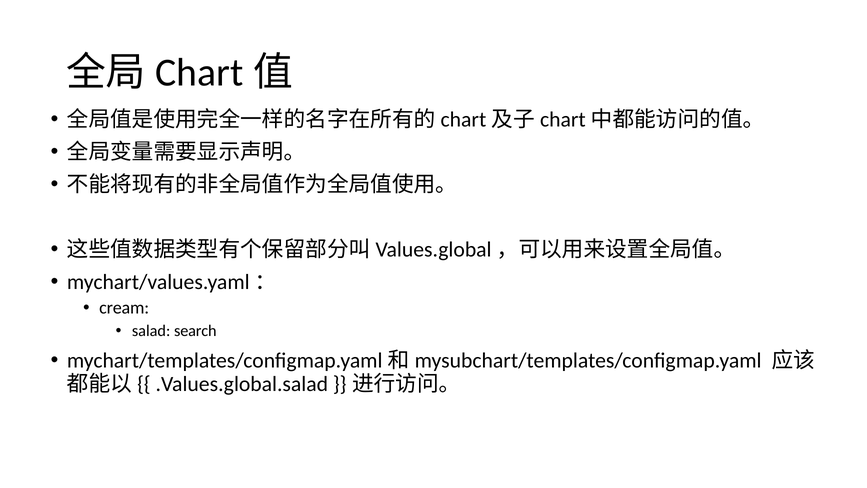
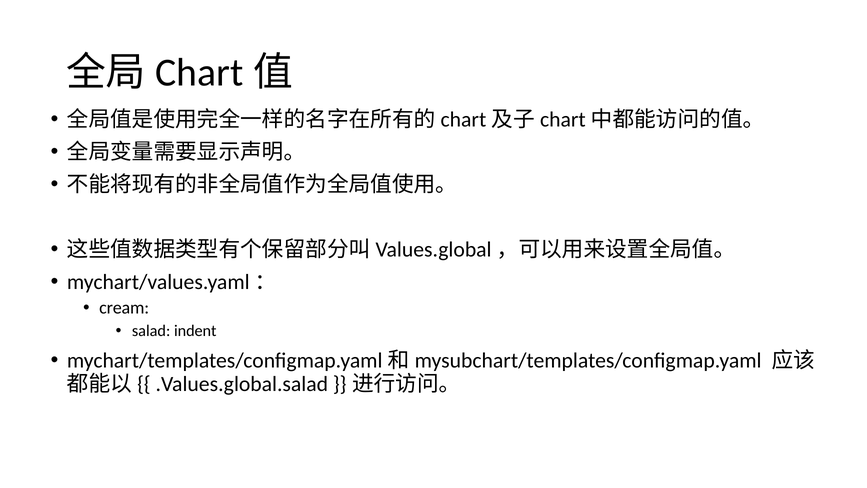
search: search -> indent (195, 331)
